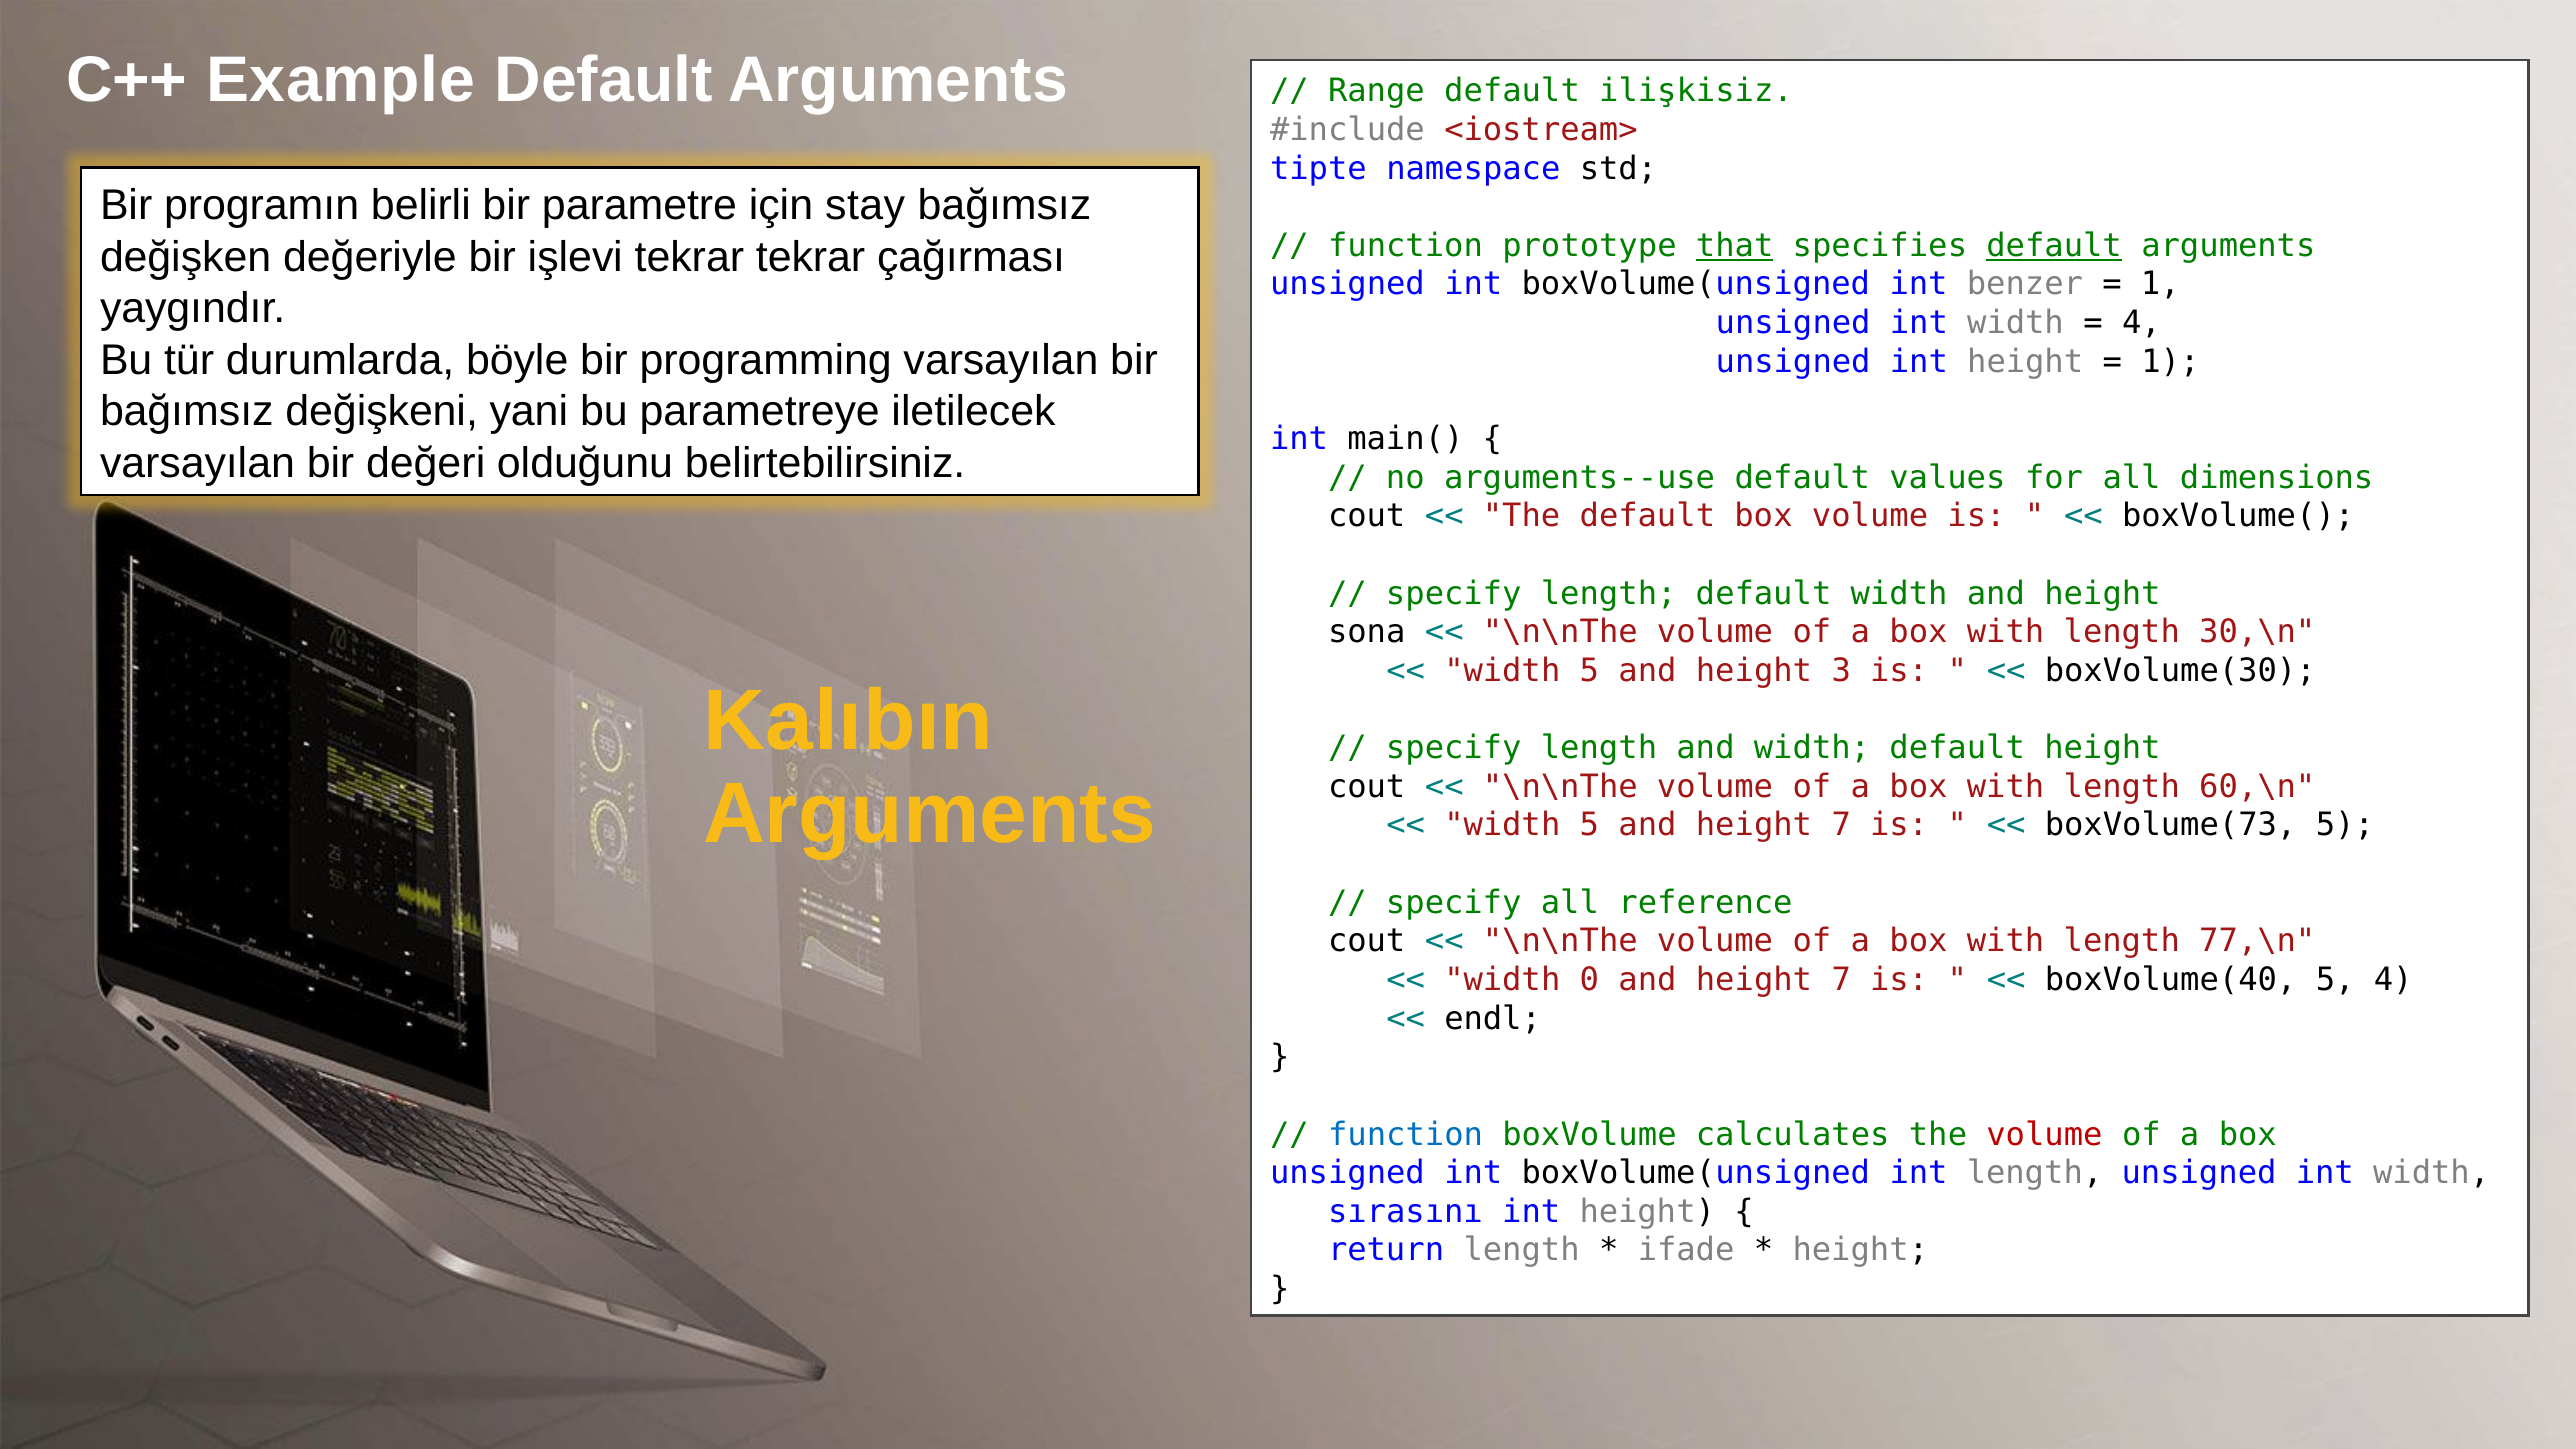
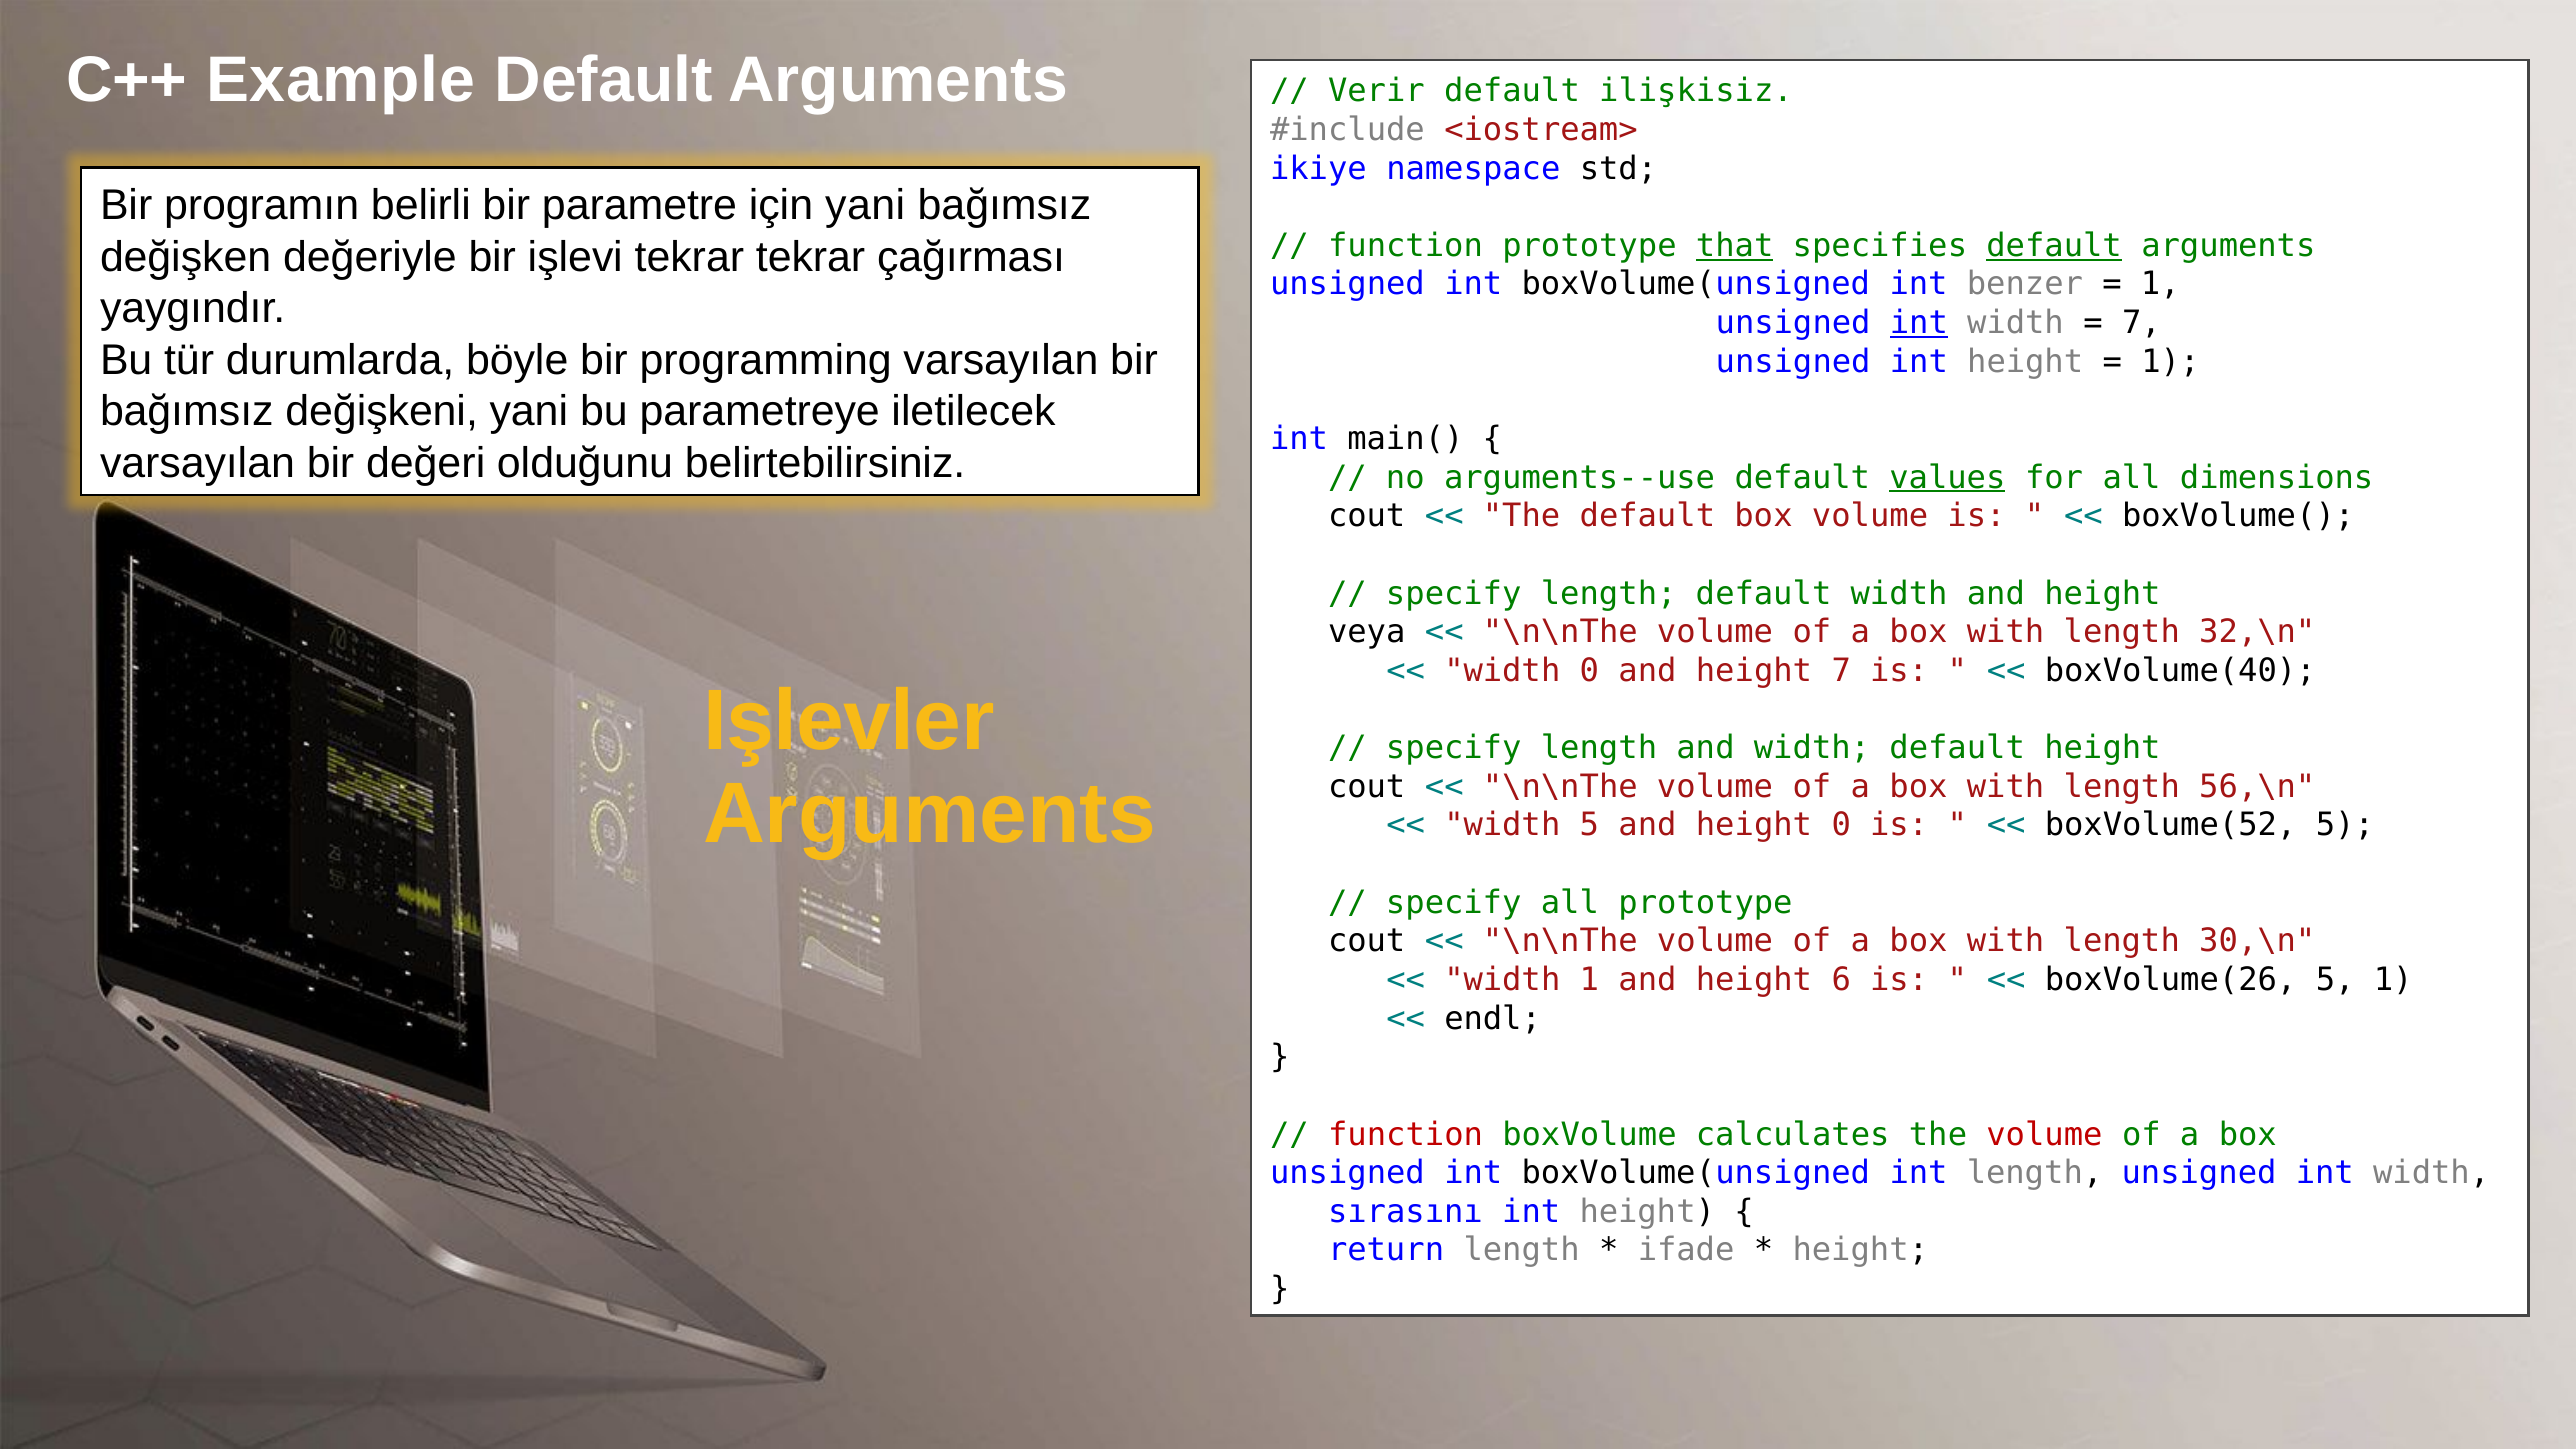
Range: Range -> Verir (1376, 91)
tipte: tipte -> ikiye (1318, 168)
için stay: stay -> yani (865, 205)
int underline: none -> present (1919, 323)
4: 4 -> 7 (2141, 323)
values underline: none -> present (1947, 478)
sona: sona -> veya (1367, 632)
30,\n: 30,\n -> 32,\n (2257, 632)
5: 5 -> 0 (1589, 671)
height 3: 3 -> 7 (1841, 671)
boxVolume(30: boxVolume(30 -> boxVolume(40 (2180, 671)
Kalıbın: Kalıbın -> Işlevler (849, 721)
60,\n: 60,\n -> 56,\n (2257, 787)
5 and height 7: 7 -> 0 (1841, 825)
boxVolume(73: boxVolume(73 -> boxVolume(52 (2171, 825)
all reference: reference -> prototype (1706, 903)
77,\n: 77,\n -> 30,\n (2257, 941)
width 0: 0 -> 1 (1589, 980)
7: 7 -> 6 (1841, 980)
boxVolume(40: boxVolume(40 -> boxVolume(26 (2171, 980)
5 4: 4 -> 1 (2393, 980)
function colour: blue -> red (1406, 1134)
